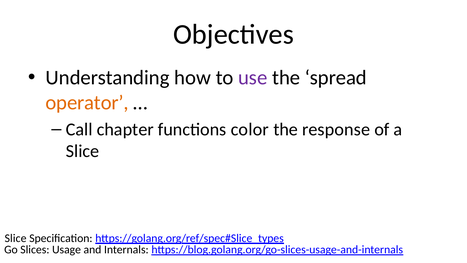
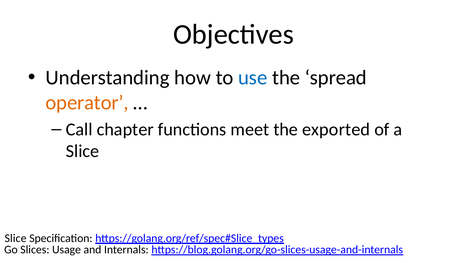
use colour: purple -> blue (253, 78)
color: color -> meet (250, 129)
response: response -> exported (336, 129)
